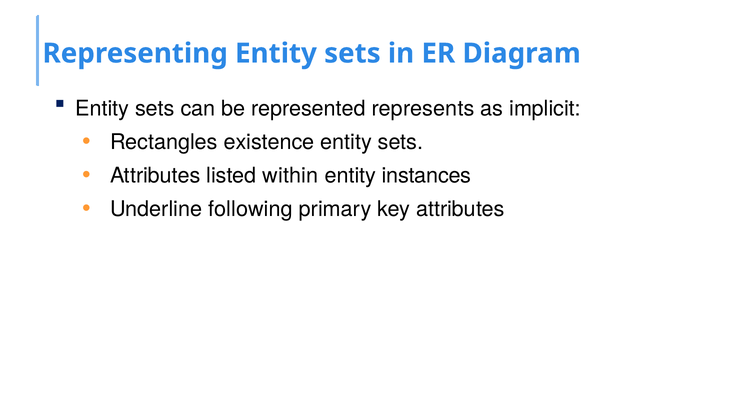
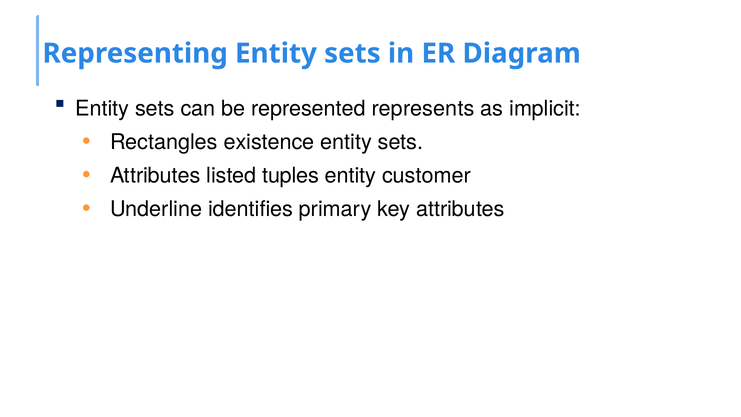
within: within -> tuples (291, 175)
instances: instances -> customer (426, 175)
following: following -> identifies (251, 209)
